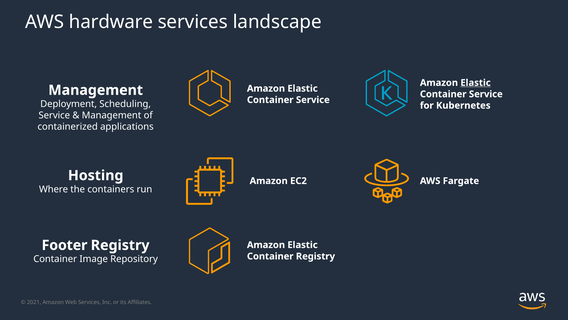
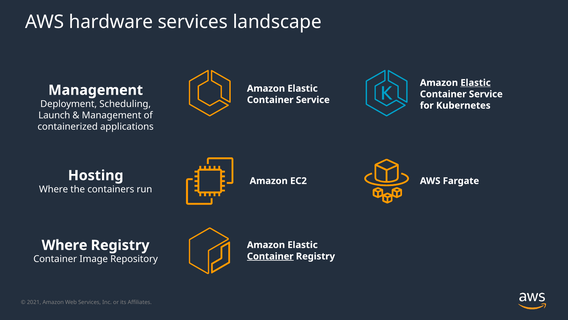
Service: Service -> Launch (54, 115)
Footer: Footer -> Where (64, 245)
Container underline: none -> present (270, 256)
